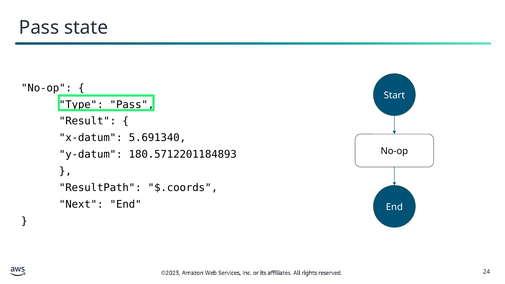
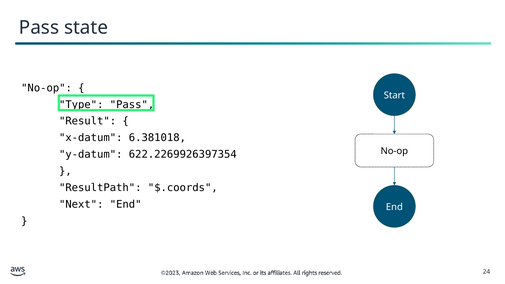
5.691340: 5.691340 -> 6.381018 (157, 138)
180.5712201184893: 180.5712201184893 -> 622.2269926397354 (183, 154)
